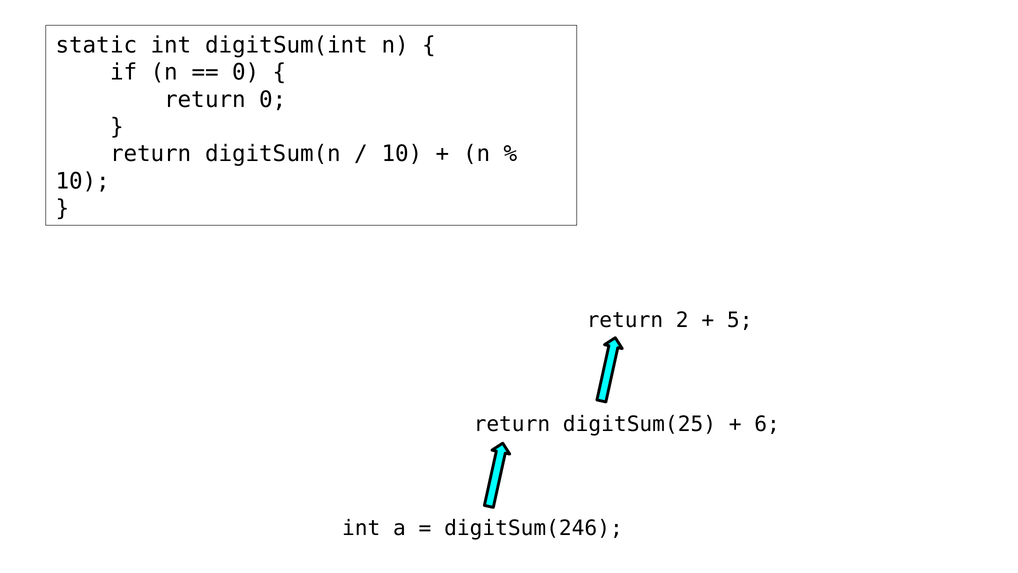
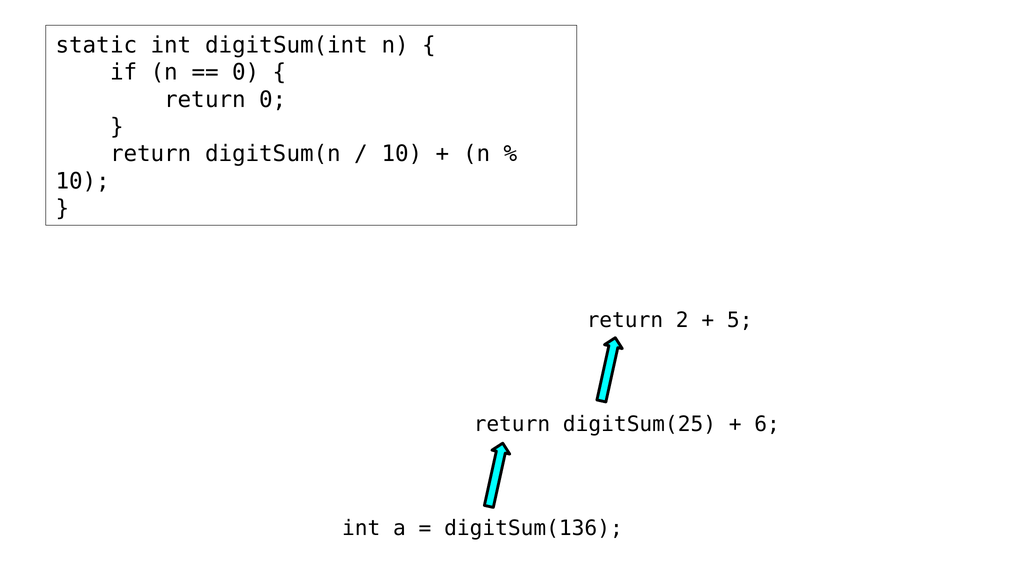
digitSum(246: digitSum(246 -> digitSum(136 (533, 528)
